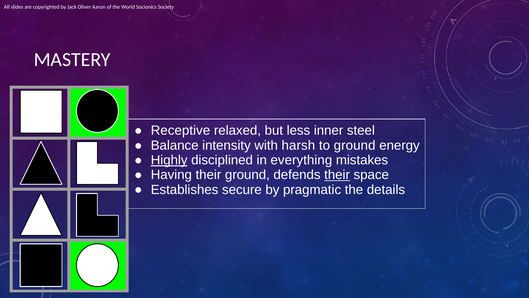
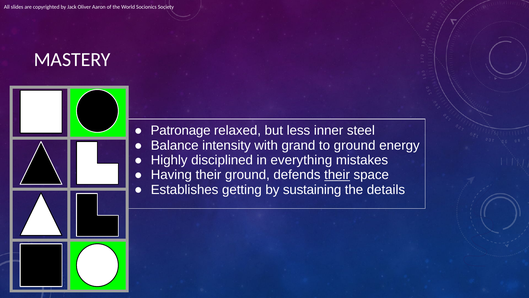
Receptive: Receptive -> Patronage (181, 130)
harsh: harsh -> grand (298, 145)
Highly underline: present -> none (169, 160)
secure: secure -> getting (242, 189)
pragmatic: pragmatic -> sustaining (312, 189)
